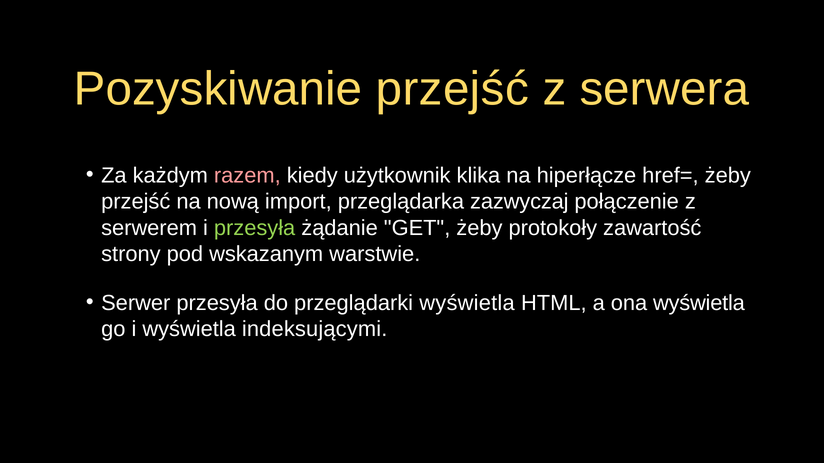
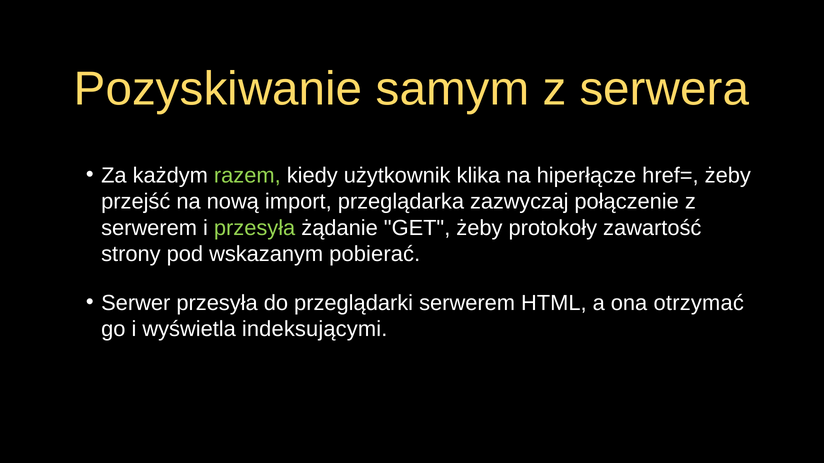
Pozyskiwanie przejść: przejść -> samym (453, 89)
razem colour: pink -> light green (247, 176)
warstwie: warstwie -> pobierać (375, 254)
przeglądarki wyświetla: wyświetla -> serwerem (467, 303)
ona wyświetla: wyświetla -> otrzymać (699, 303)
